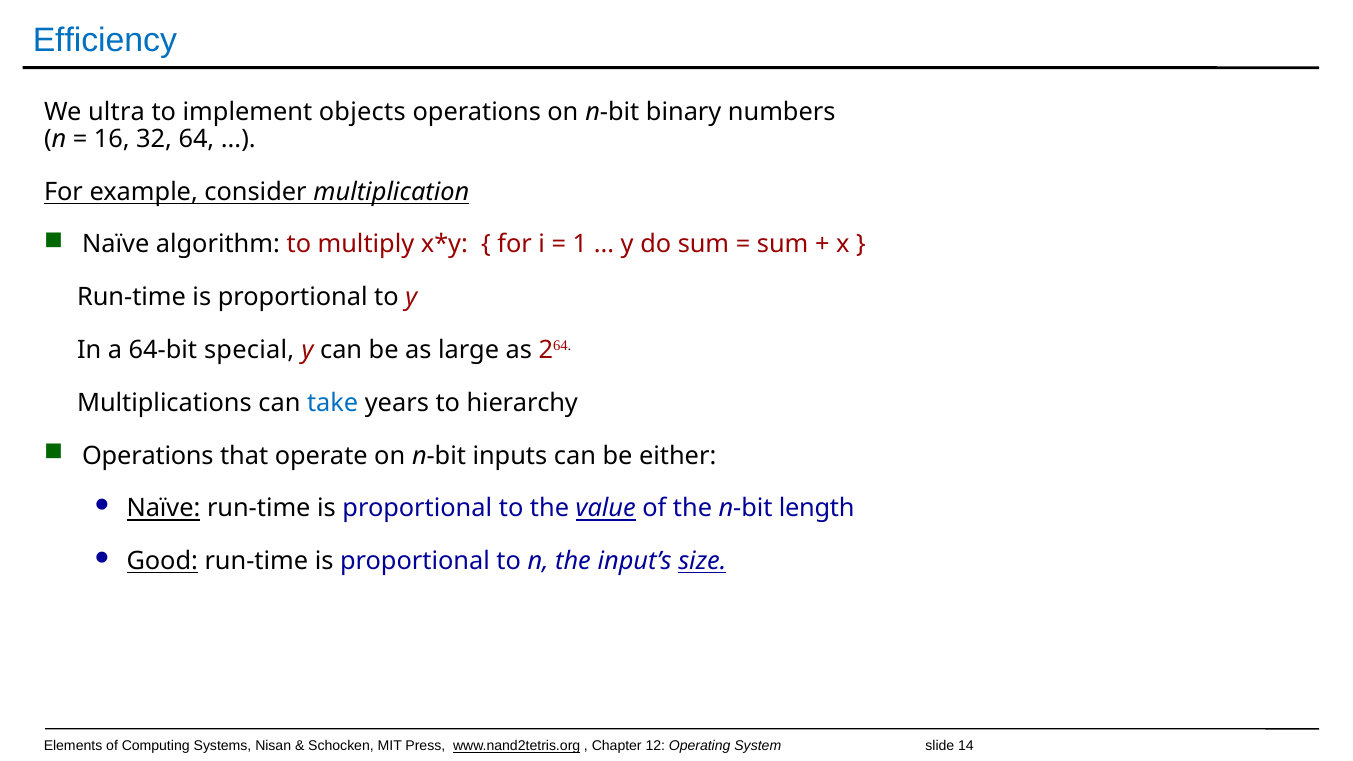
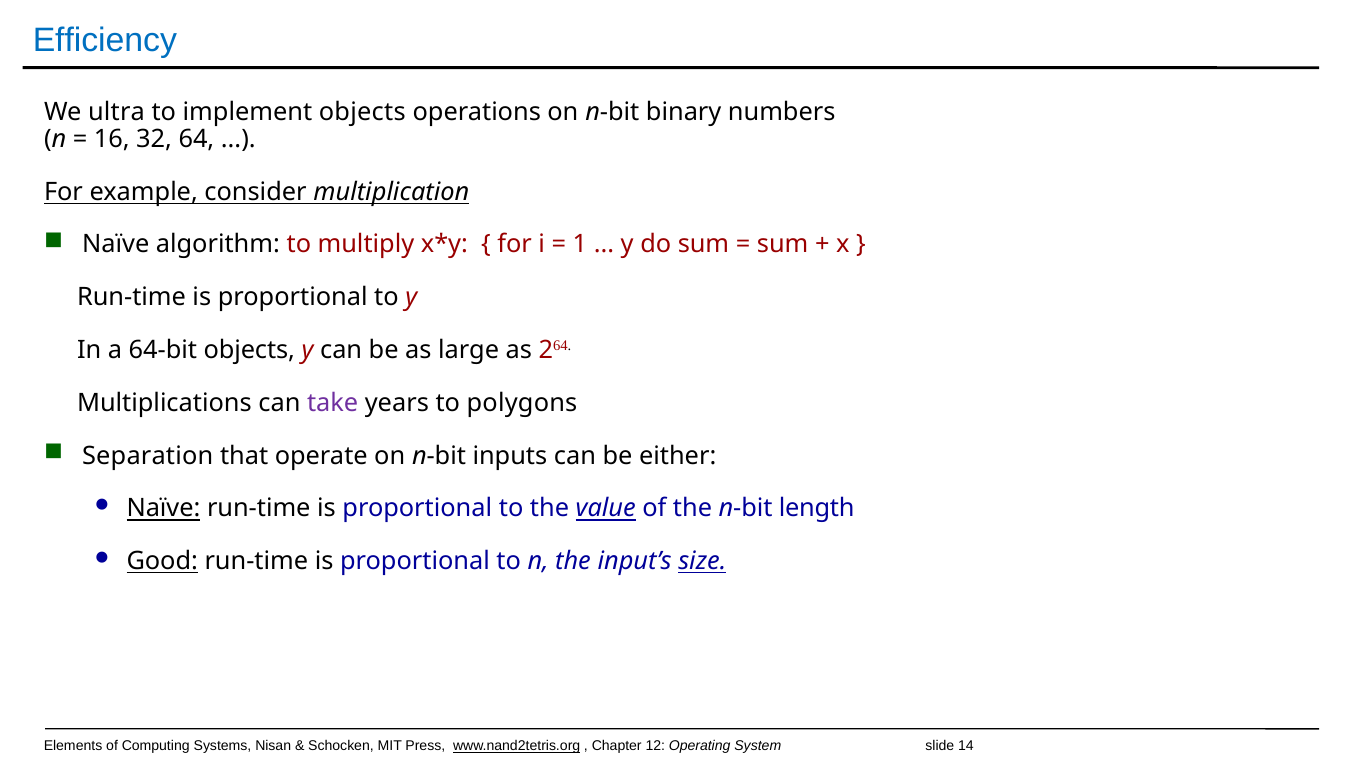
64-bit special: special -> objects (249, 350)
take colour: blue -> purple (333, 403)
hierarchy: hierarchy -> polygons (522, 403)
Operations: Operations -> Separation (148, 456)
